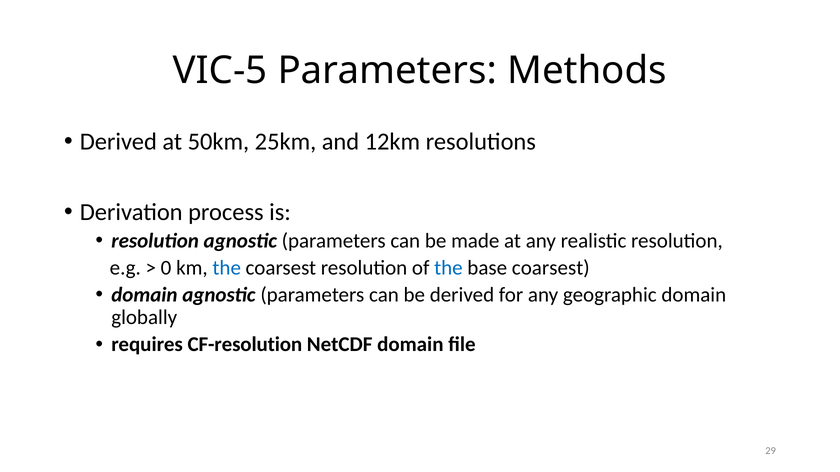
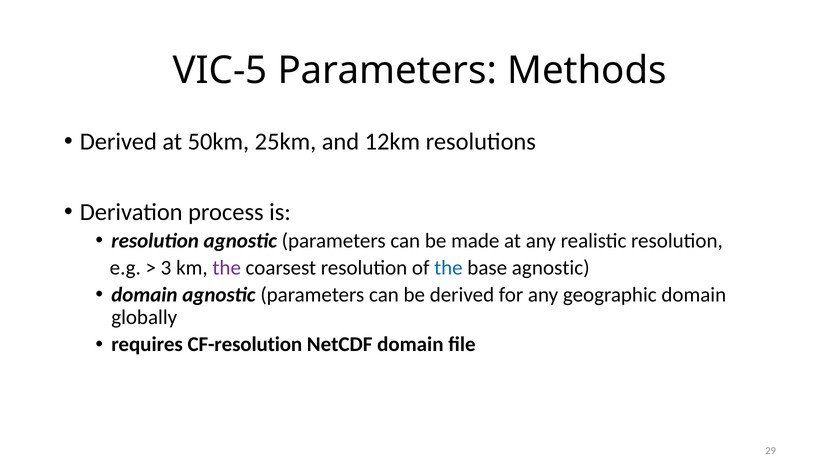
0: 0 -> 3 (166, 268)
the colour: blue -> purple (227, 268)
base coarsest: coarsest -> agnostic (551, 268)
